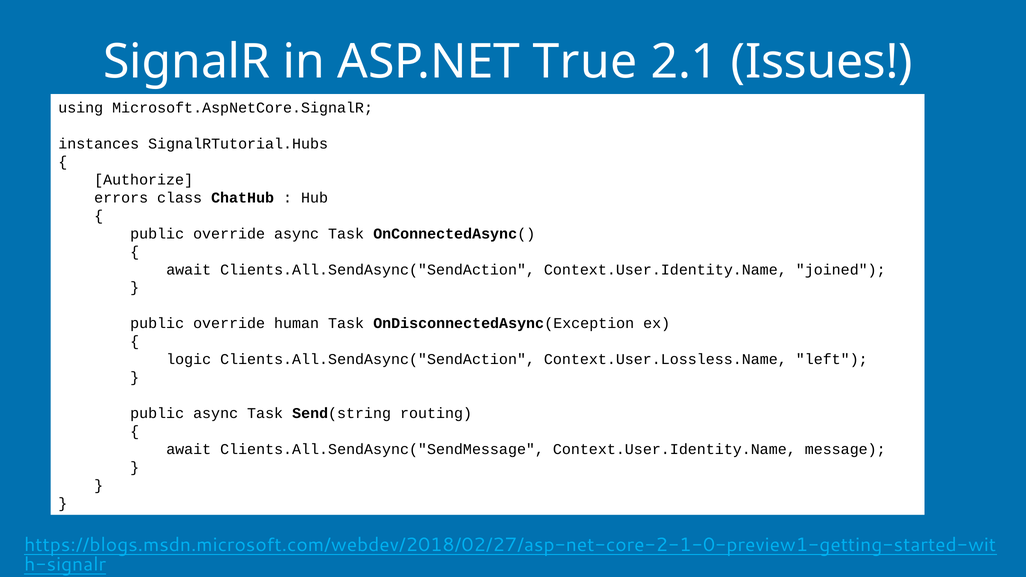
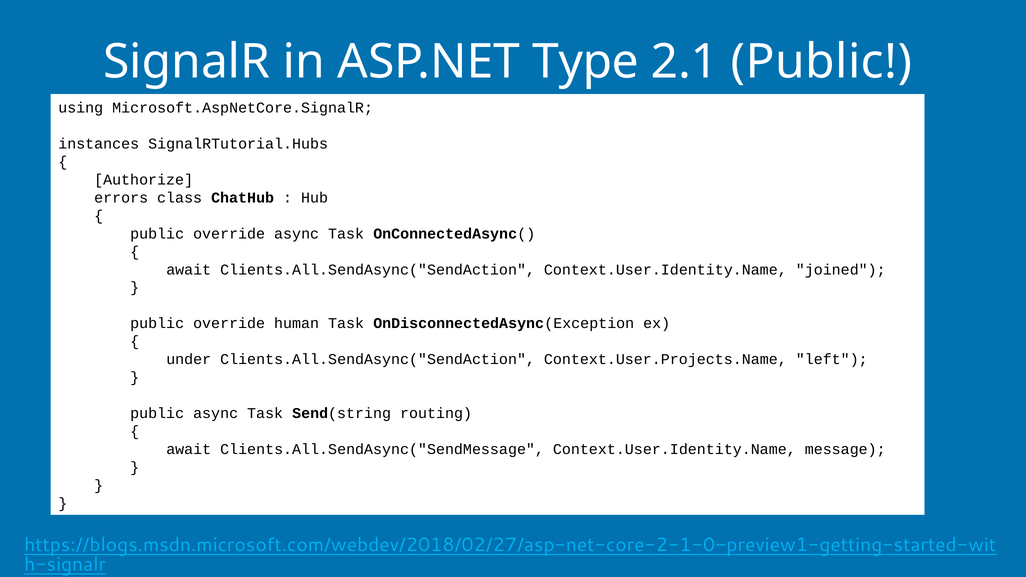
True: True -> Type (586, 62)
2.1 Issues: Issues -> Public (822, 62)
logic: logic -> under (189, 359)
Context.User.Lossless.Name: Context.User.Lossless.Name -> Context.User.Projects.Name (665, 359)
